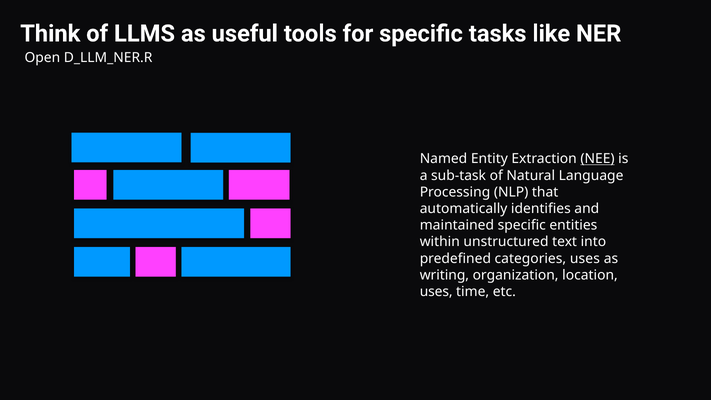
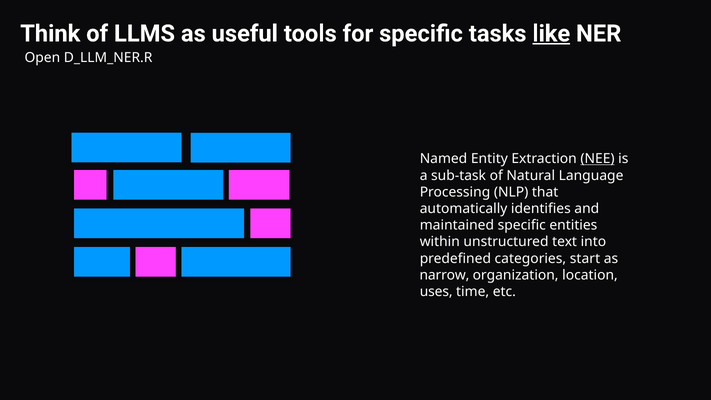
like underline: none -> present (551, 34)
categories uses: uses -> start (585, 258)
writing: writing -> narrow (444, 275)
